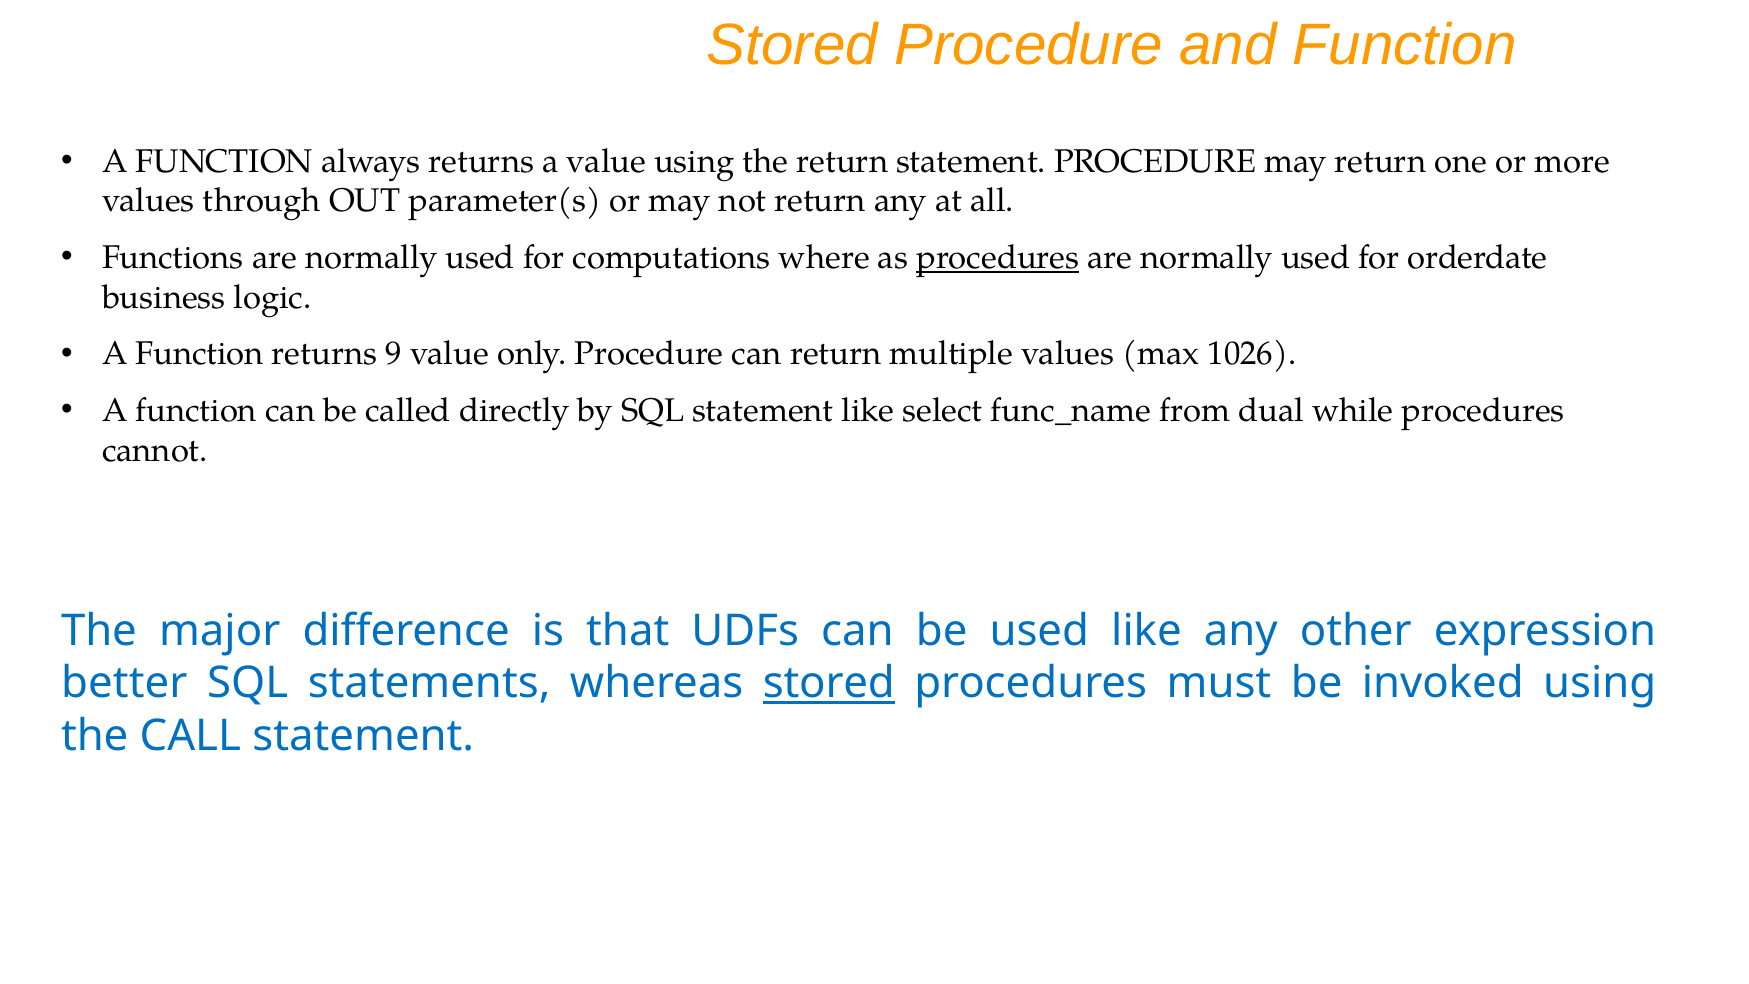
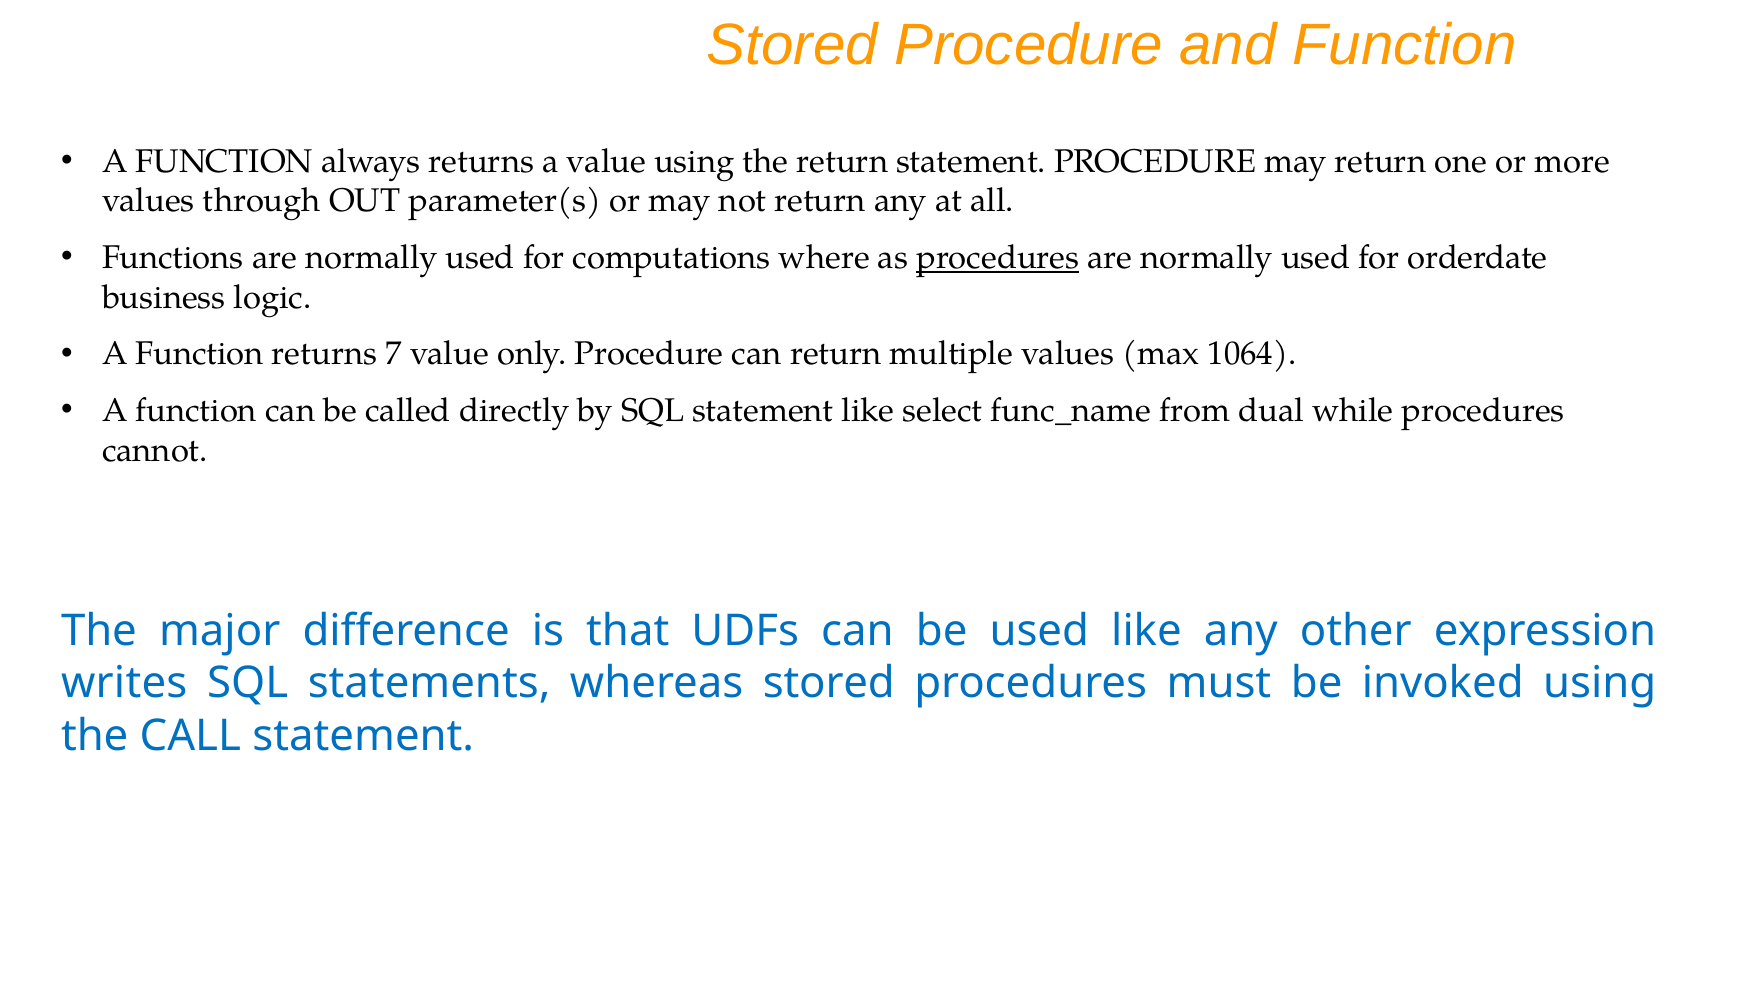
9: 9 -> 7 (394, 354)
1026: 1026 -> 1064 (1252, 354)
better: better -> writes (124, 683)
stored underline: present -> none (829, 683)
